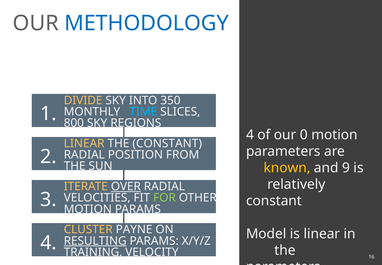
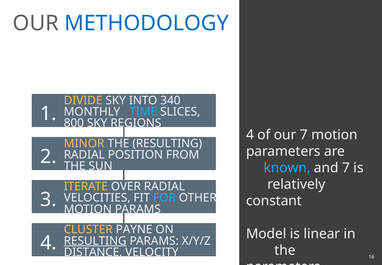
350: 350 -> 340 (170, 100)
our 0: 0 -> 7 (304, 135)
LINEAR: LINEAR -> MINOR (84, 143)
THE CONSTANT: CONSTANT -> RESULTING (167, 143)
known colour: yellow -> light blue (287, 168)
and 9: 9 -> 7 (346, 168)
OVER underline: present -> none (126, 186)
FOR colour: light green -> light blue (164, 197)
TRAINING: TRAINING -> DISTANCE (93, 252)
